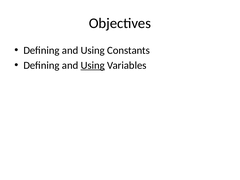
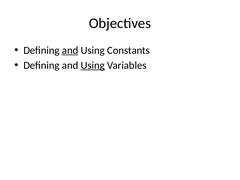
and underline: none -> present (70, 50)
